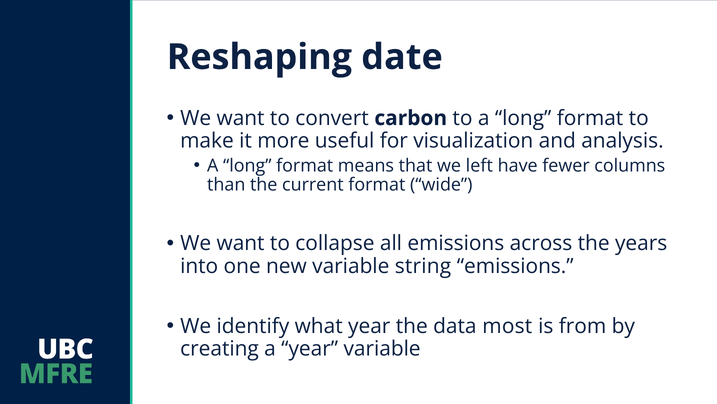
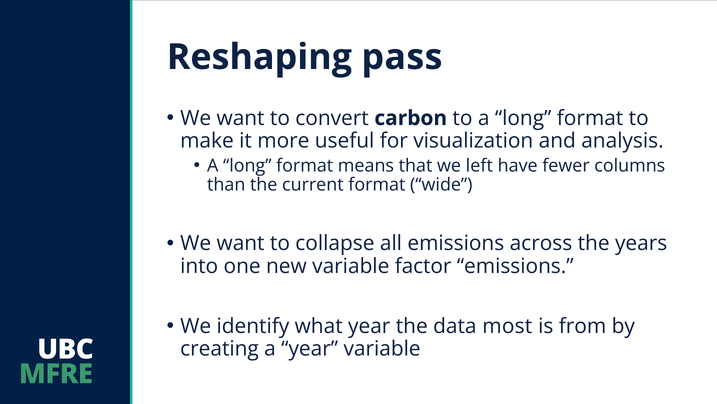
date: date -> pass (402, 57)
string: string -> factor (423, 266)
